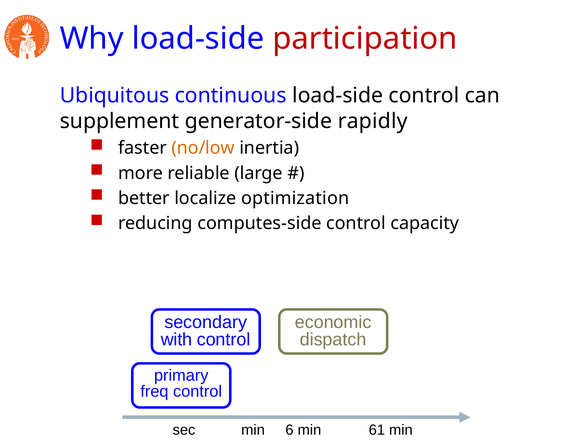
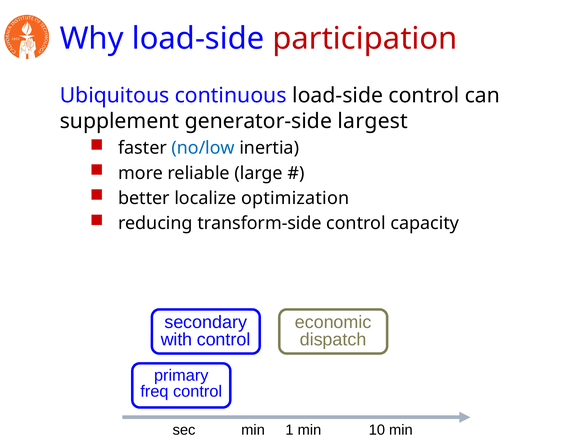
rapidly: rapidly -> largest (373, 121)
no/low colour: orange -> blue (203, 148)
computes-side: computes-side -> transform-side (260, 223)
6: 6 -> 1 (289, 430)
61: 61 -> 10 (377, 430)
